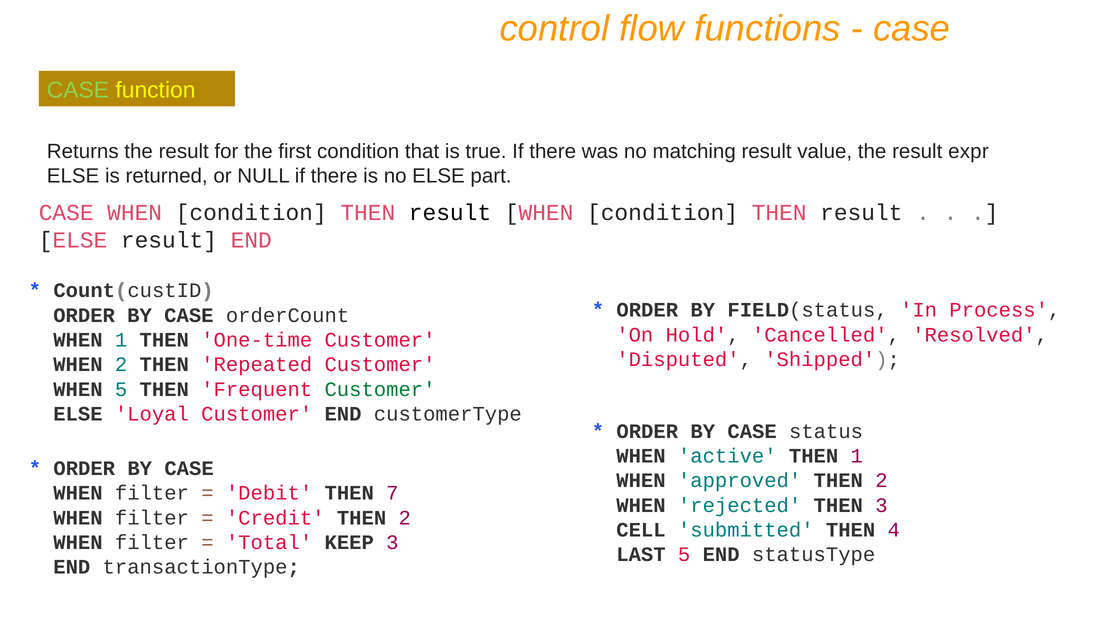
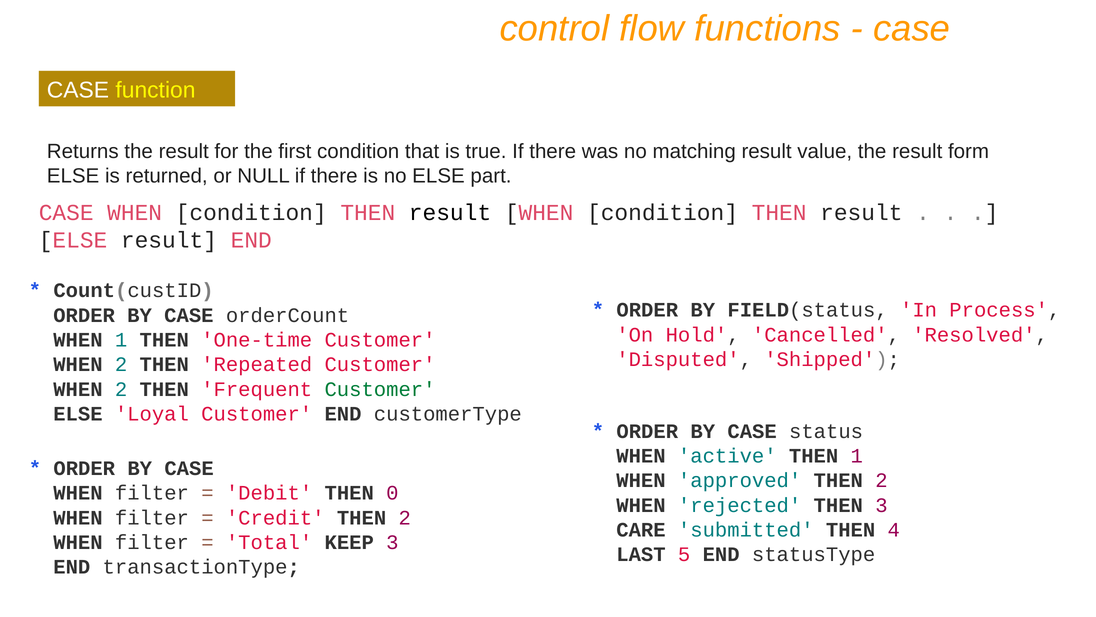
CASE colour: light green -> white (78, 90)
expr: expr -> form (969, 151)
5: 5 -> 2 (121, 389)
7: 7 -> 0 (392, 493)
CELL: CELL -> CARE (641, 530)
